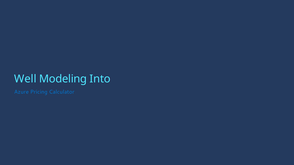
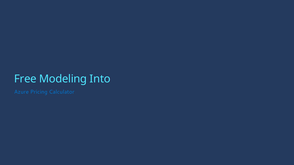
Well: Well -> Free (25, 79)
